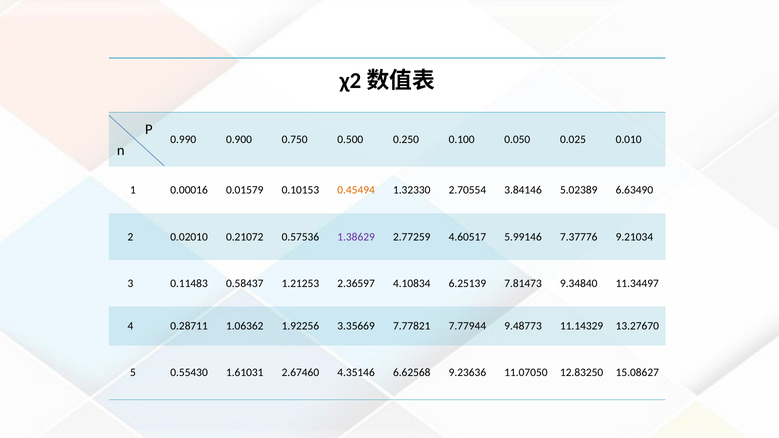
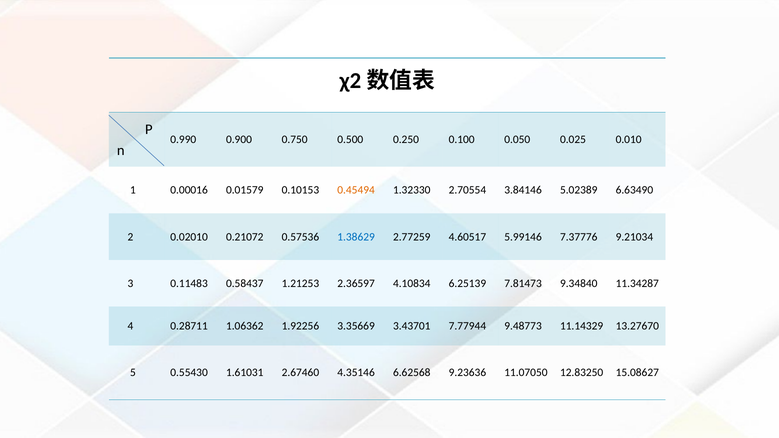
1.38629 colour: purple -> blue (356, 237)
11.34497: 11.34497 -> 11.34287 (637, 284)
7.77821: 7.77821 -> 3.43701 (412, 326)
